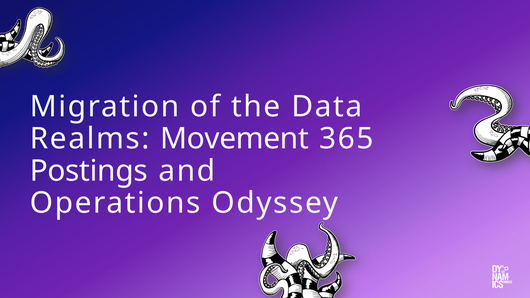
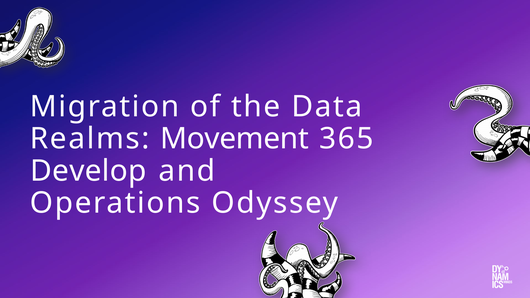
Postings: Postings -> Develop (88, 171)
